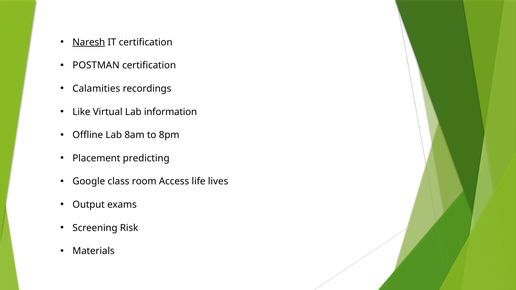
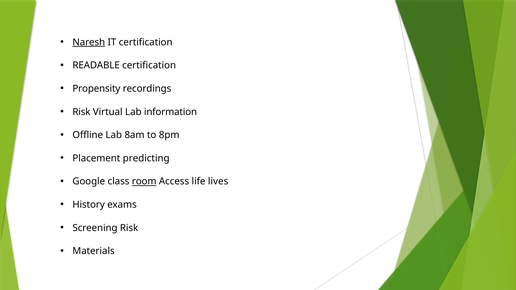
POSTMAN: POSTMAN -> READABLE (96, 66)
Calamities: Calamities -> Propensity (96, 89)
Like: Like -> Risk (81, 112)
room underline: none -> present (144, 182)
Output: Output -> History (89, 205)
